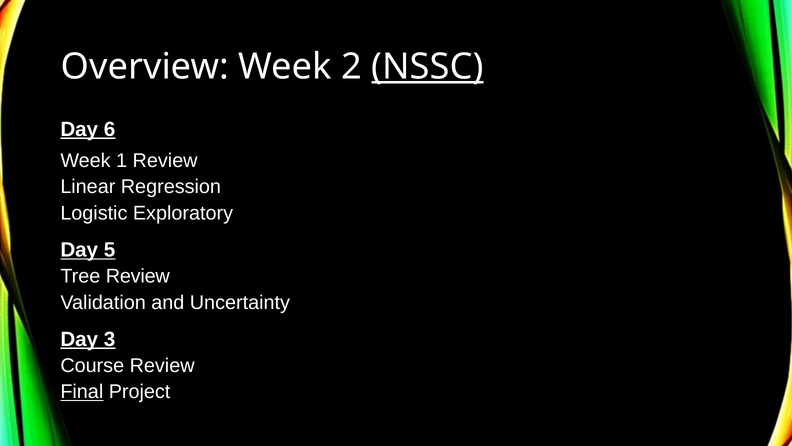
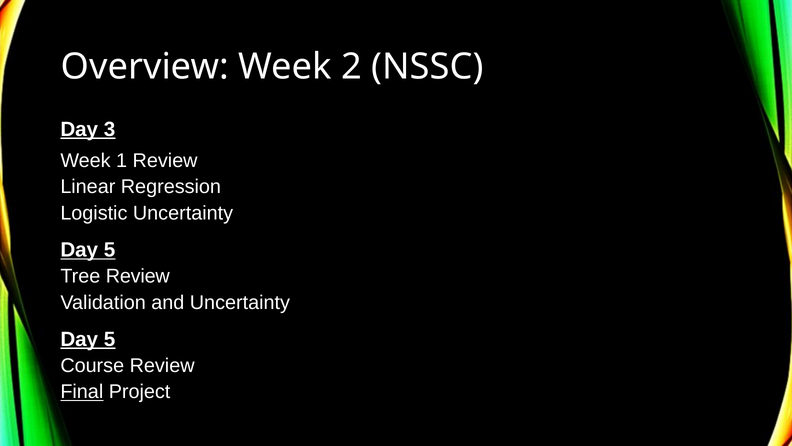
NSSC underline: present -> none (427, 67)
6: 6 -> 3 (110, 129)
Logistic Exploratory: Exploratory -> Uncertainty (183, 213)
3: 3 -> 5 (110, 339)
